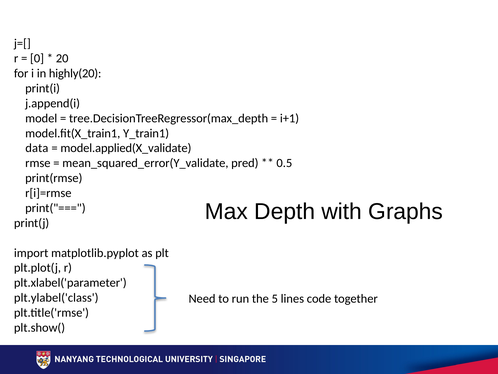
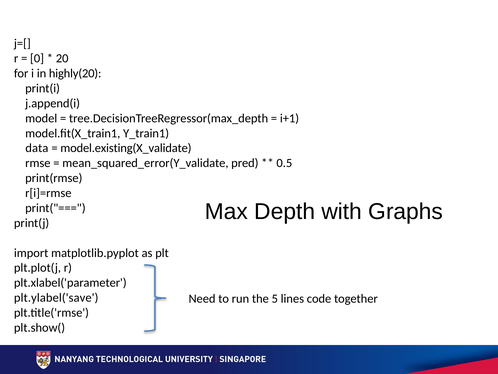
model.applied(X_validate: model.applied(X_validate -> model.existing(X_validate (126, 148)
plt.ylabel('class: plt.ylabel('class -> plt.ylabel('save (56, 297)
